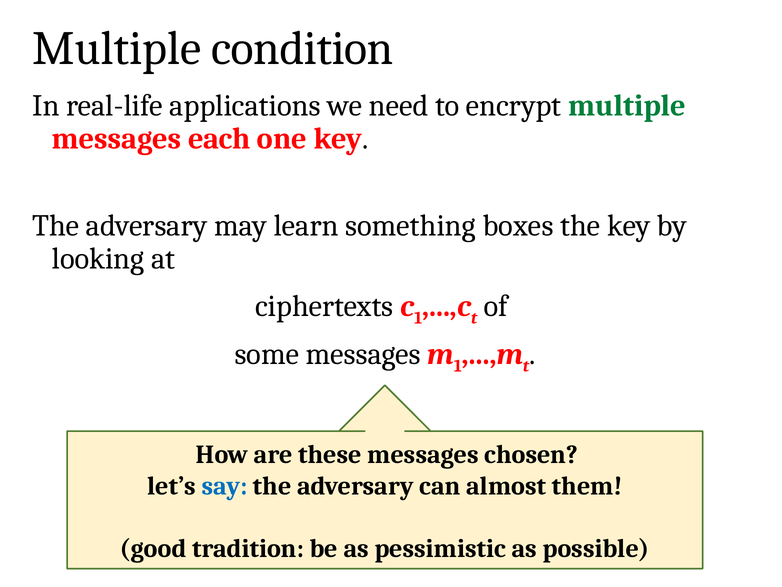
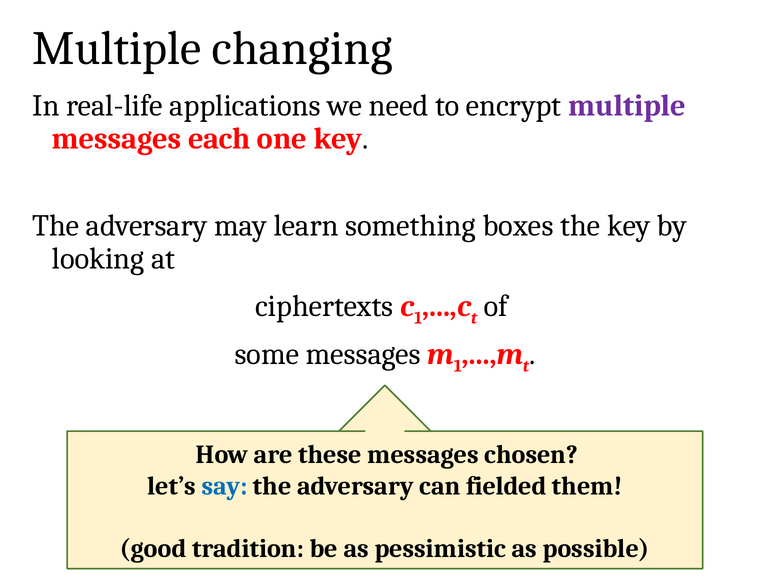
condition: condition -> changing (302, 49)
multiple colour: green -> purple (627, 106)
almost: almost -> fielded (506, 486)
